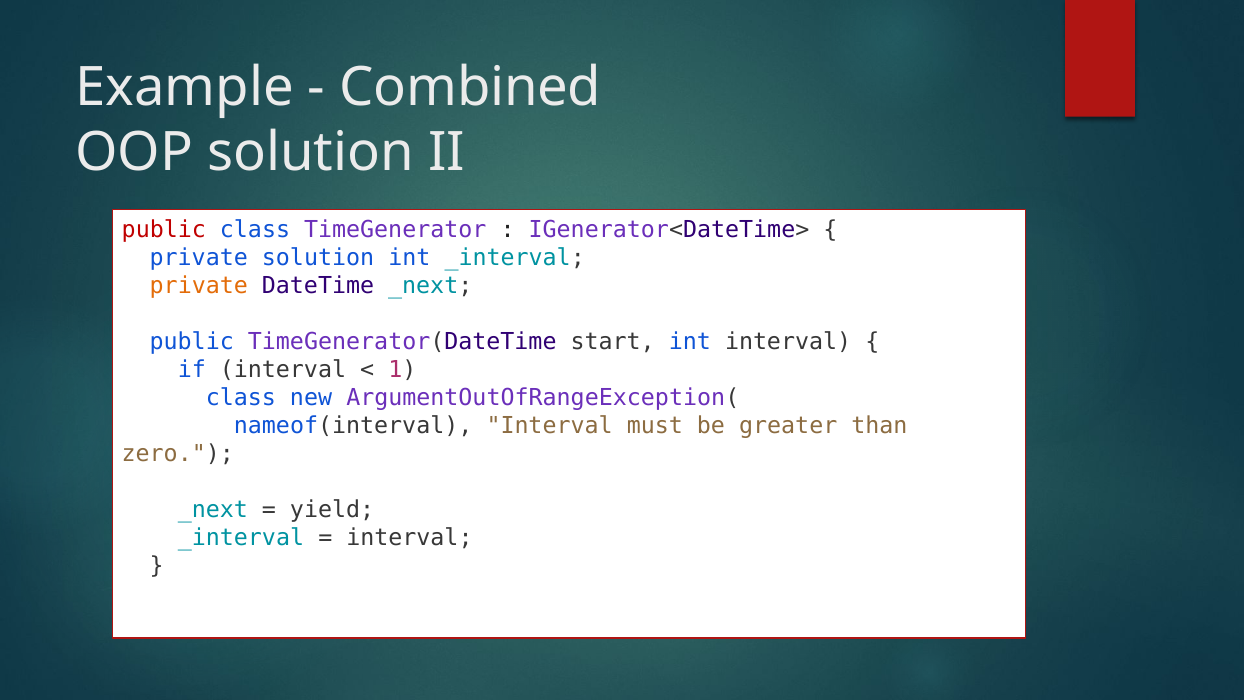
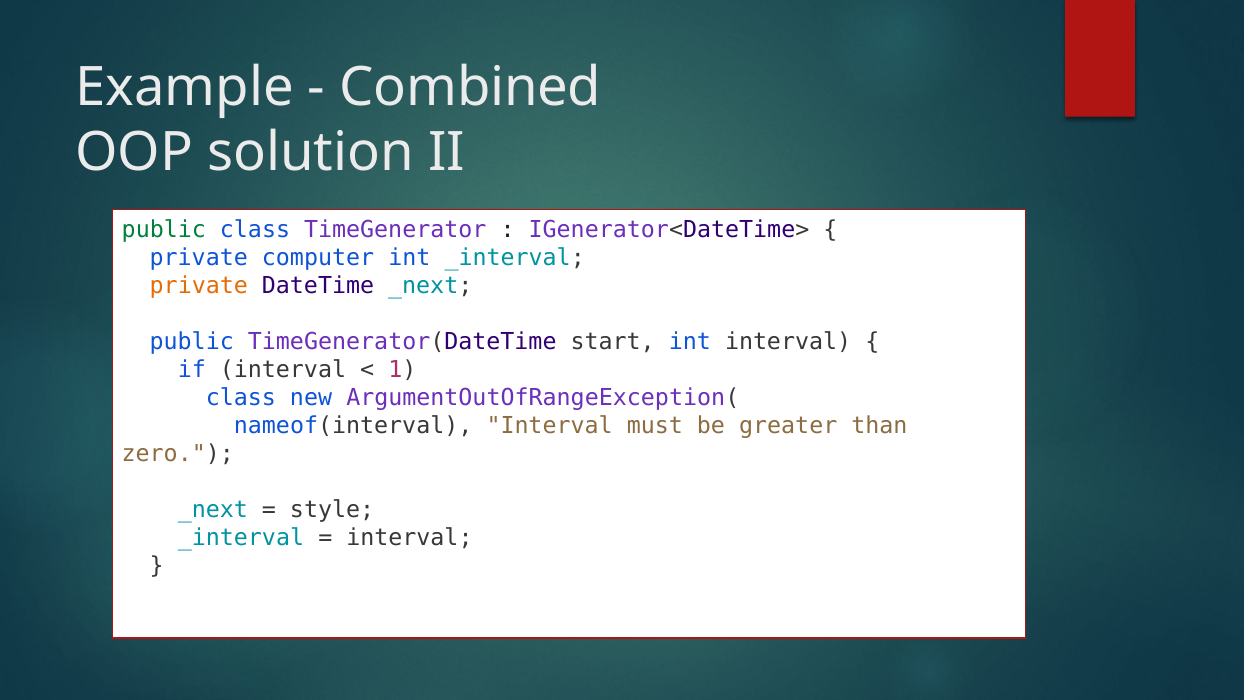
public colour: red -> green (164, 230)
private solution: solution -> computer (318, 258)
yield: yield -> style (332, 510)
